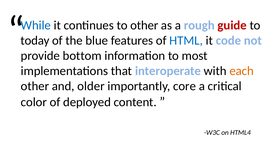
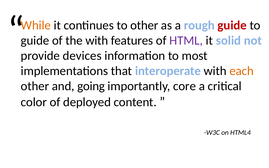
While colour: blue -> orange (36, 25)
today: today -> guide (35, 41)
the blue: blue -> with (97, 41)
HTML colour: blue -> purple (186, 41)
code: code -> solid (228, 41)
bottom: bottom -> devices (82, 56)
older: older -> going (91, 86)
